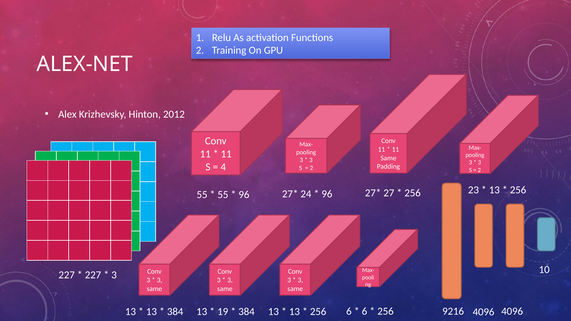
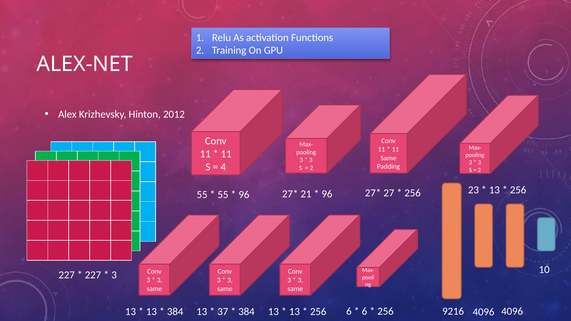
24: 24 -> 21 (306, 194)
19: 19 -> 37 (223, 312)
